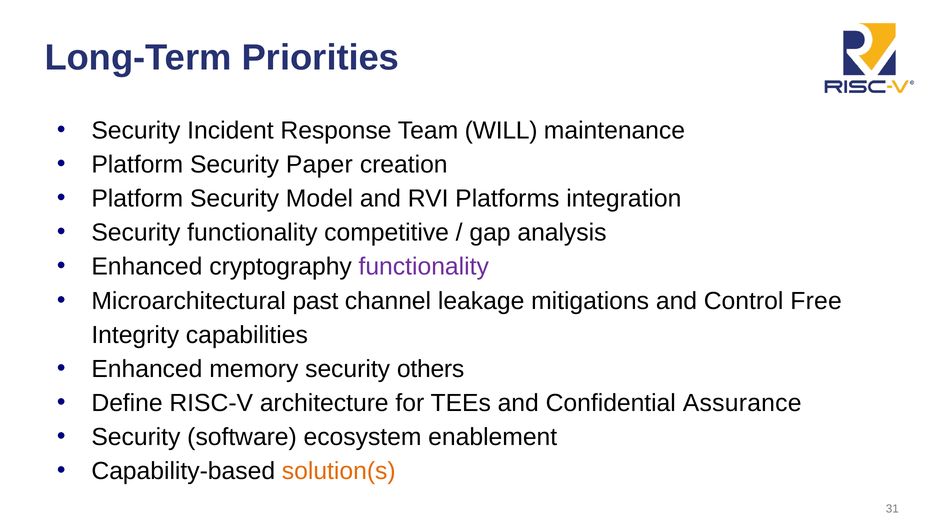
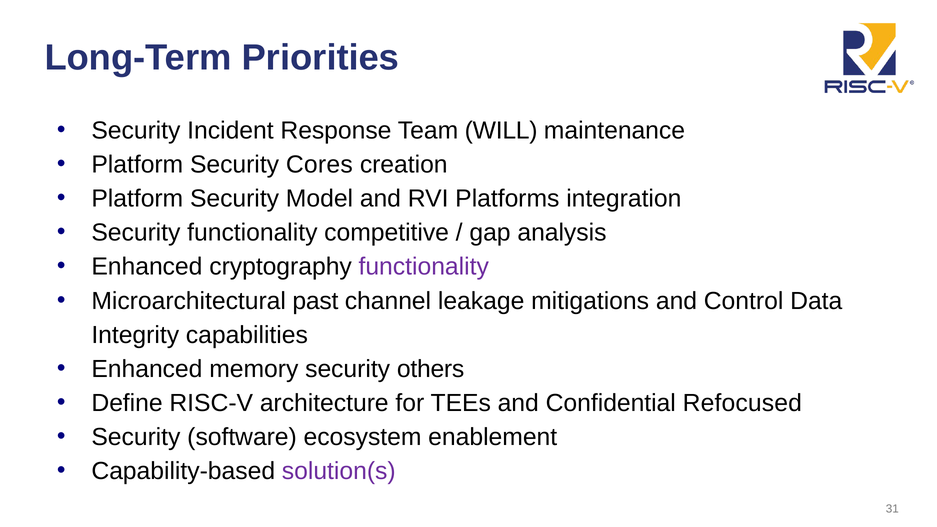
Paper: Paper -> Cores (319, 165)
Free: Free -> Data (816, 301)
Assurance: Assurance -> Refocused (742, 403)
solution(s colour: orange -> purple (339, 471)
